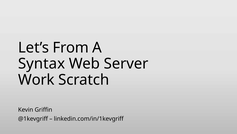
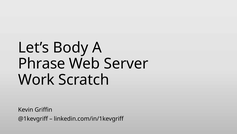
From: From -> Body (71, 47)
Syntax: Syntax -> Phrase (42, 63)
